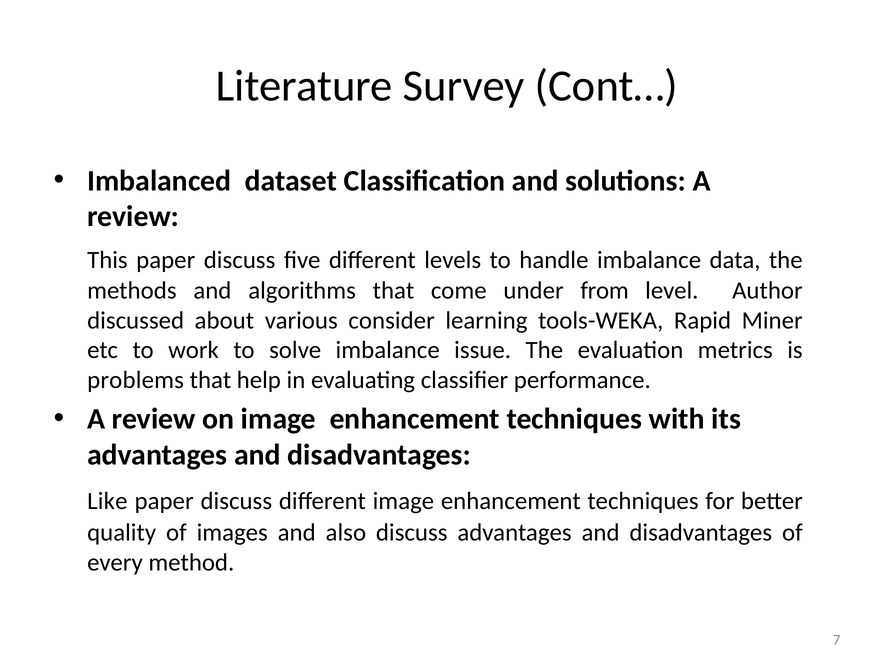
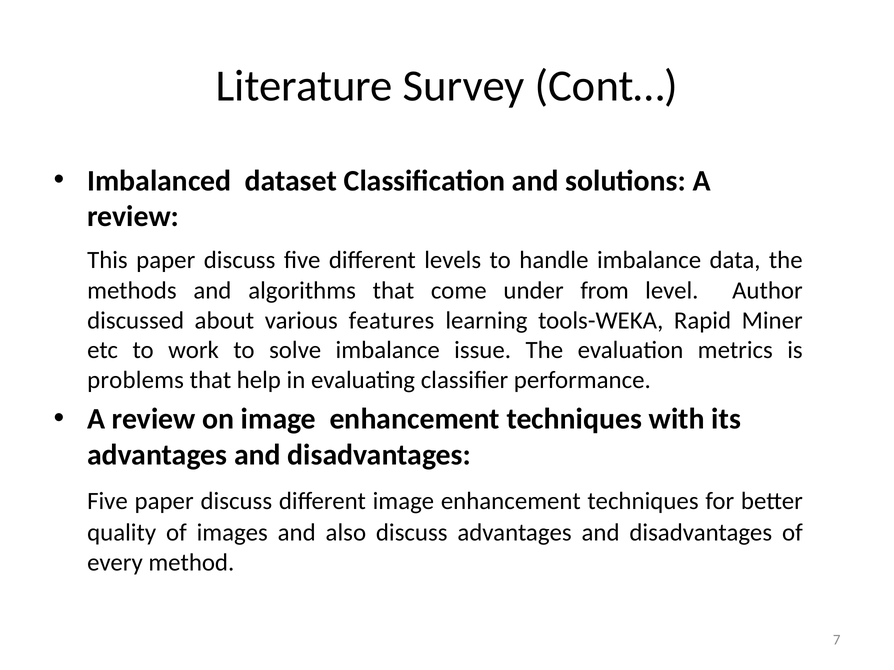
consider: consider -> features (391, 321)
Like: Like -> Five (107, 502)
